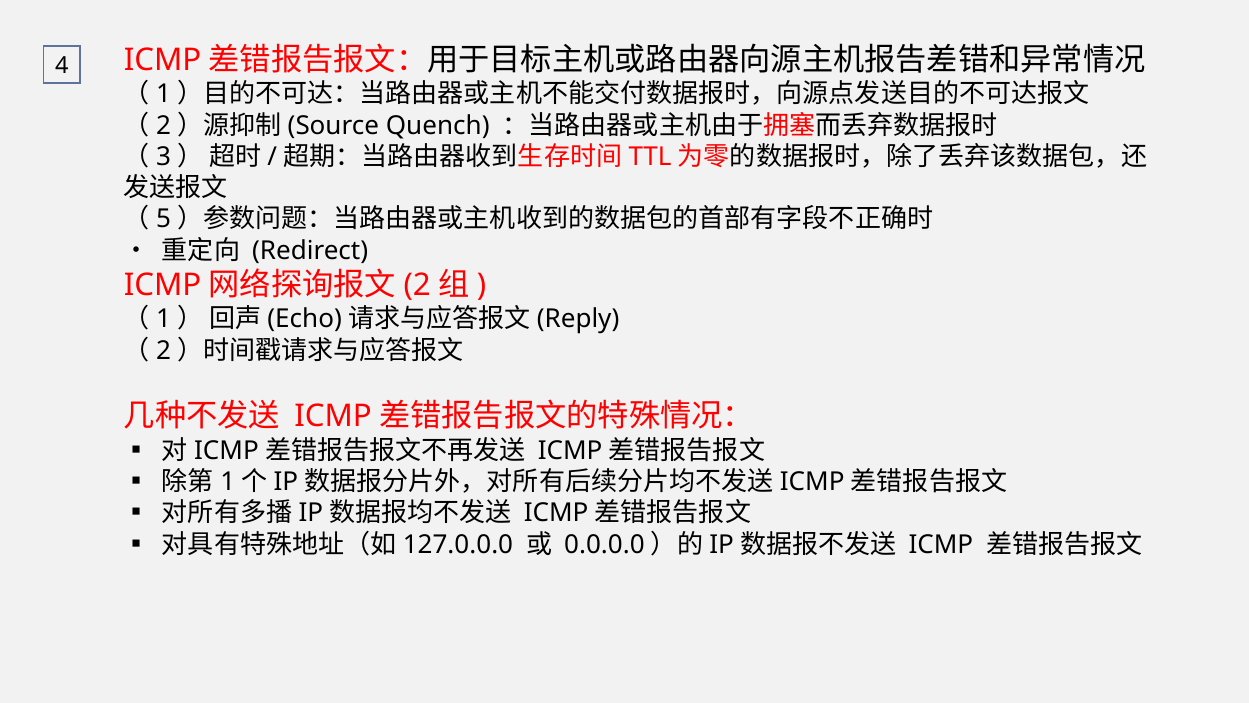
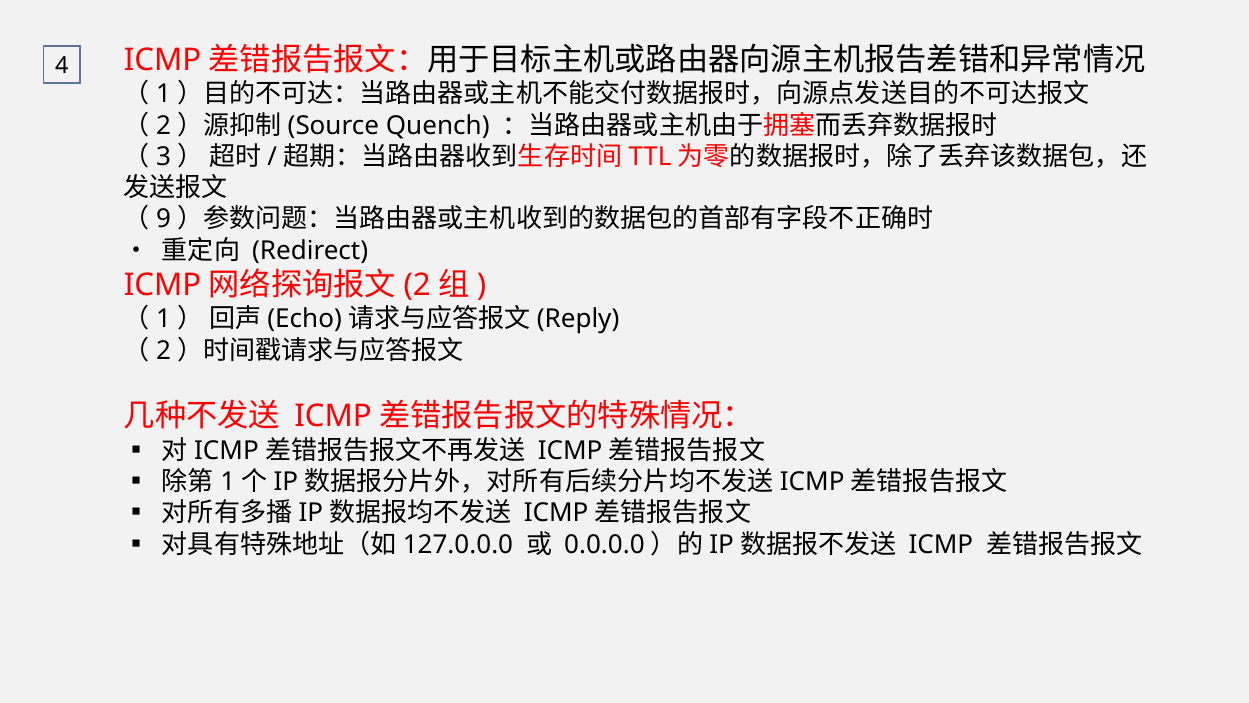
5: 5 -> 9 (164, 219)
